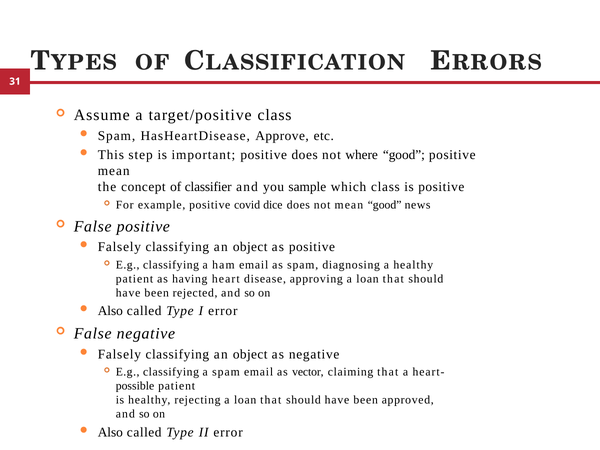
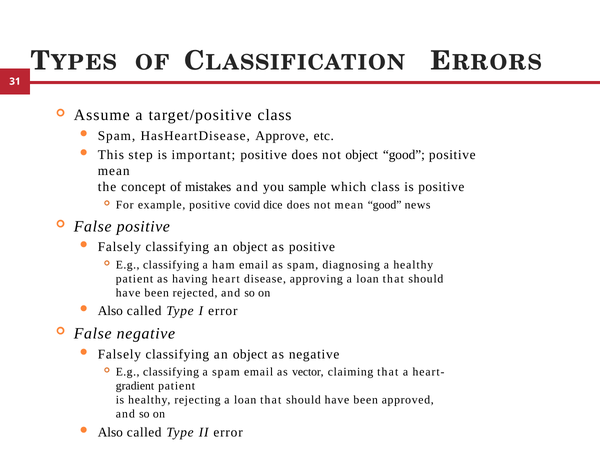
not where: where -> object (362, 155)
classifier: classifier -> mistakes (208, 187)
possible: possible -> gradient (135, 386)
